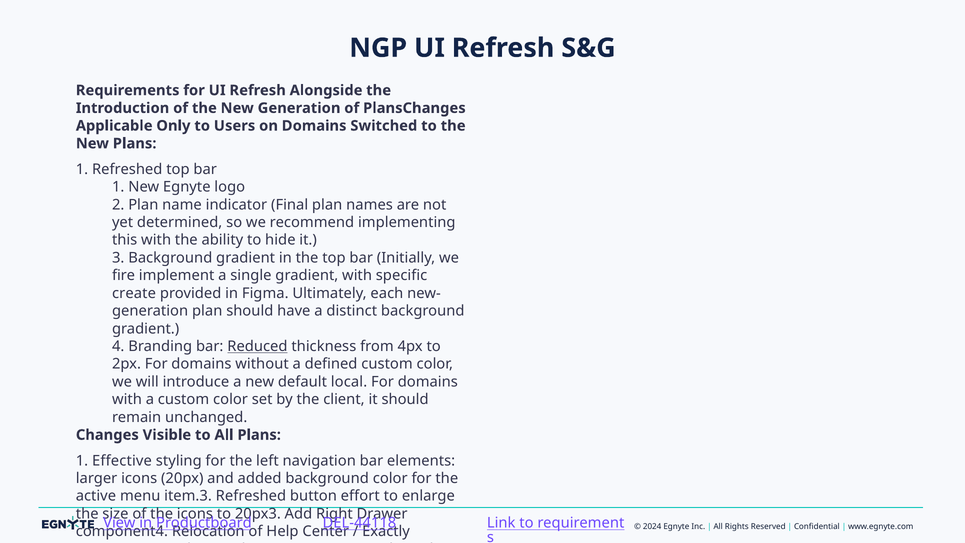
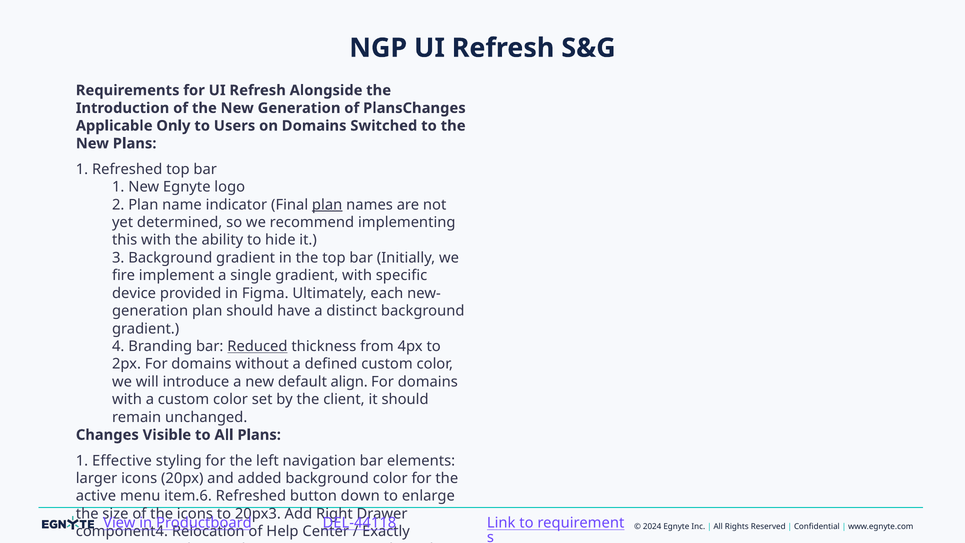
plan underline: none -> present (327, 205)
create: create -> device (134, 293)
local: local -> align (349, 382)
item.3: item.3 -> item.6 (188, 496)
effort: effort -> down (360, 496)
